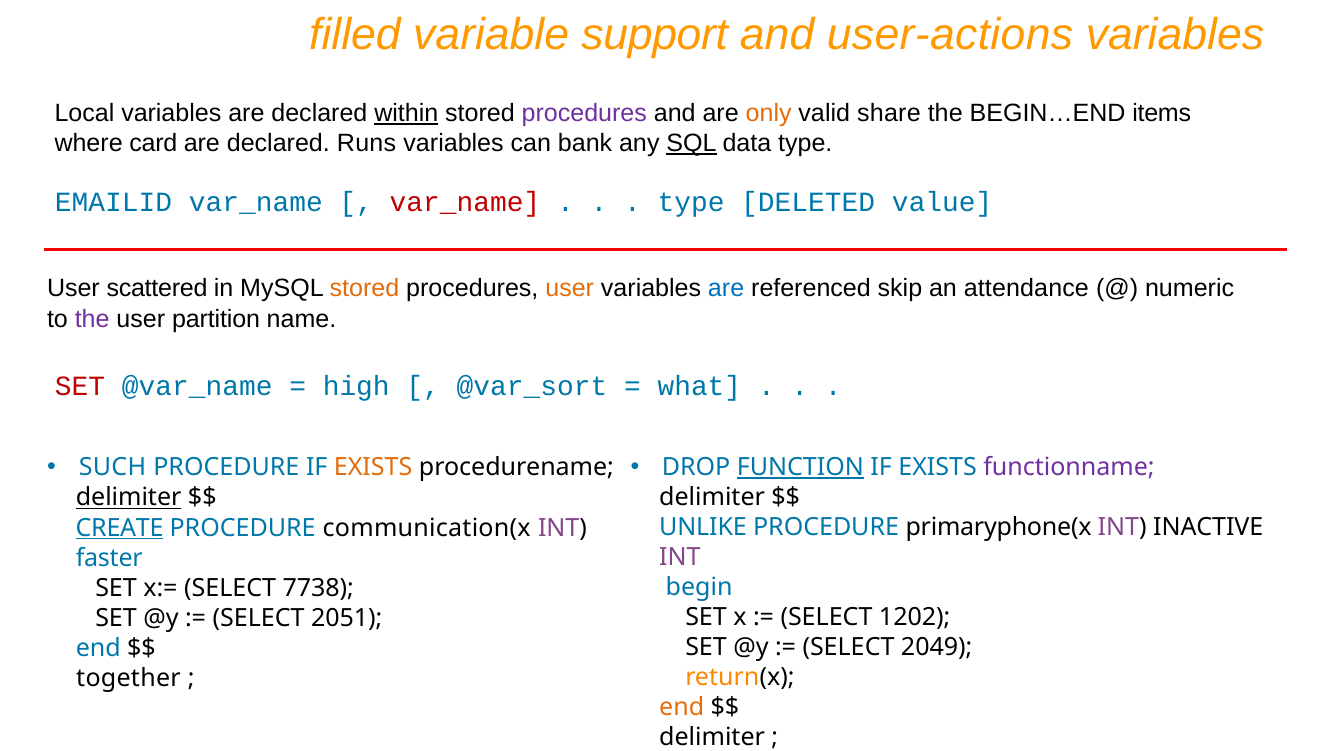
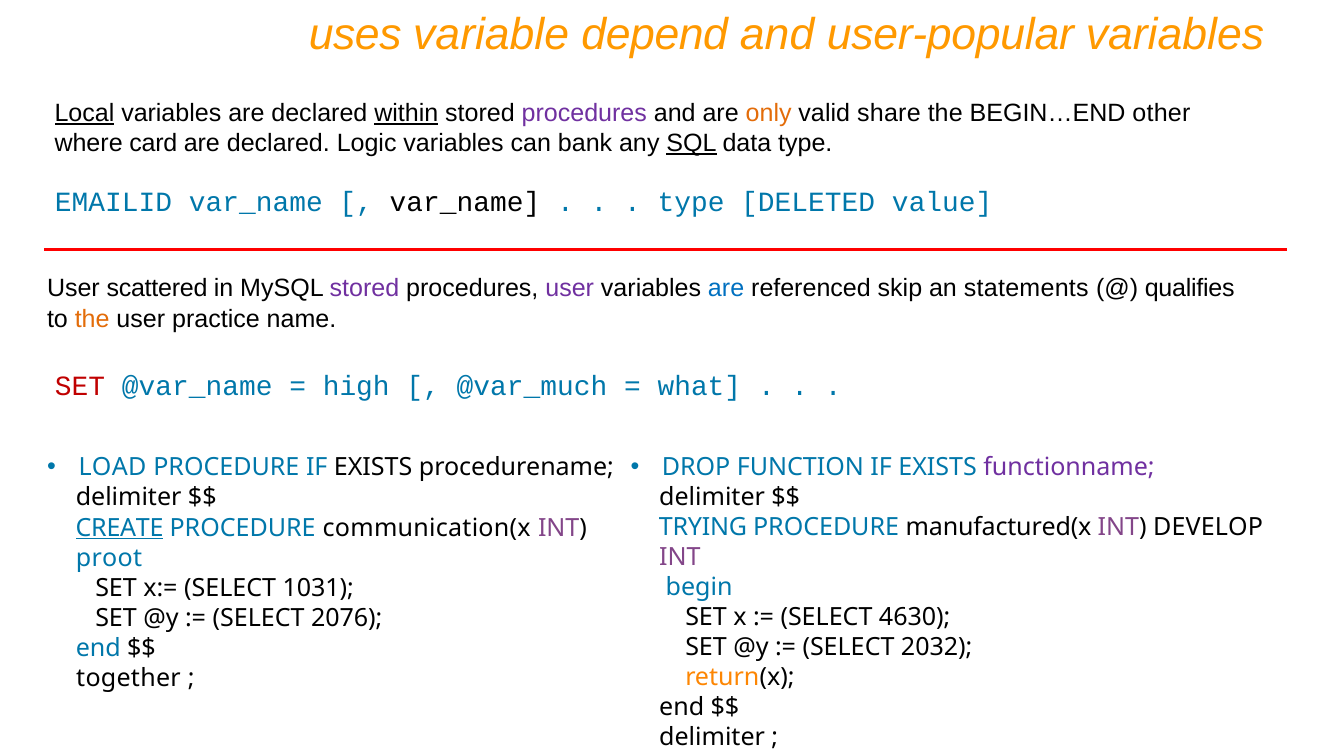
filled: filled -> uses (355, 35)
support: support -> depend (655, 35)
user-actions: user-actions -> user-popular (950, 35)
Local underline: none -> present (84, 114)
items: items -> other (1161, 114)
Runs: Runs -> Logic (367, 144)
var_name colour: red -> black (465, 202)
stored colour: orange -> purple (365, 289)
user colour: orange -> purple (570, 289)
attendance: attendance -> statements (1026, 289)
numeric: numeric -> qualifies (1190, 289)
the colour: purple -> orange (92, 319)
partition: partition -> practice (216, 319)
@var_sort: @var_sort -> @var_much (532, 387)
FUNCTION underline: present -> none (800, 468)
SUCH: SUCH -> LOAD (112, 468)
EXISTS colour: orange -> black (373, 468)
delimiter underline: present -> none (129, 498)
UNLIKE: UNLIKE -> TRYING (703, 528)
primaryphone(x: primaryphone(x -> manufactured(x (999, 528)
INACTIVE: INACTIVE -> DEVELOP (1208, 528)
faster: faster -> proot (109, 558)
7738: 7738 -> 1031 (318, 588)
1202: 1202 -> 4630 (915, 618)
2051: 2051 -> 2076 (347, 618)
2049: 2049 -> 2032 (937, 648)
end colour: orange -> black (682, 708)
